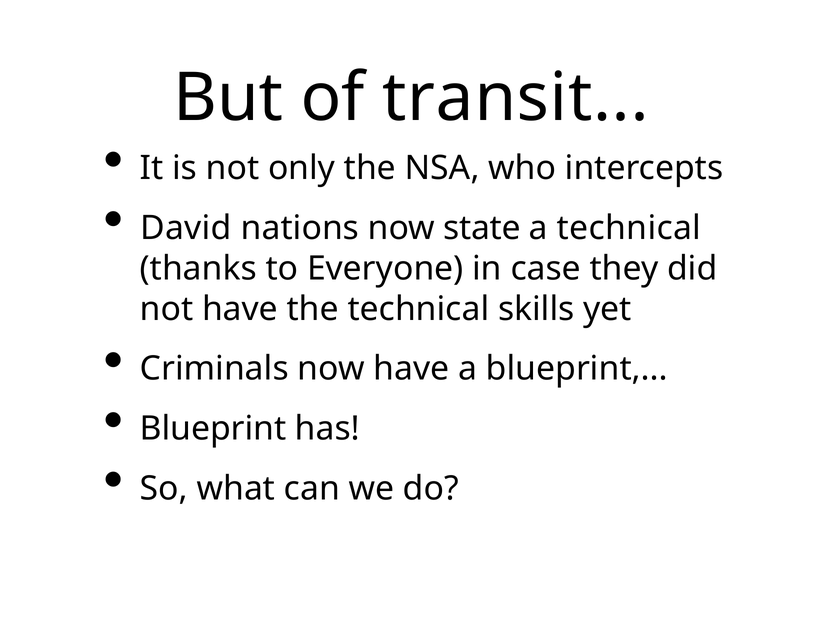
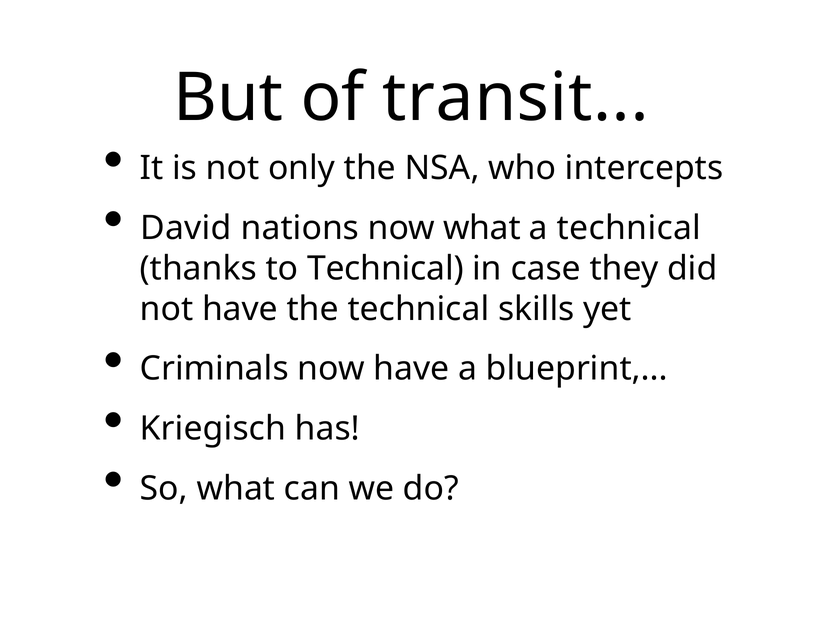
now state: state -> what (482, 228)
to Everyone: Everyone -> Technical (385, 269)
Blueprint: Blueprint -> Kriegisch (213, 429)
